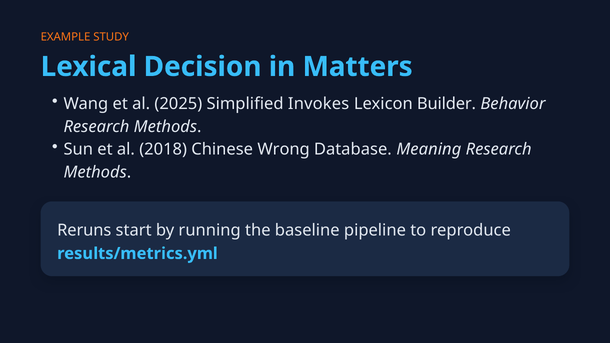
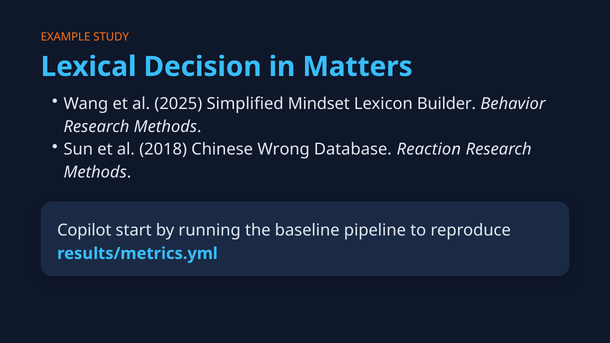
Invokes: Invokes -> Mindset (319, 104)
Meaning: Meaning -> Reaction (429, 150)
Reruns: Reruns -> Copilot (84, 230)
